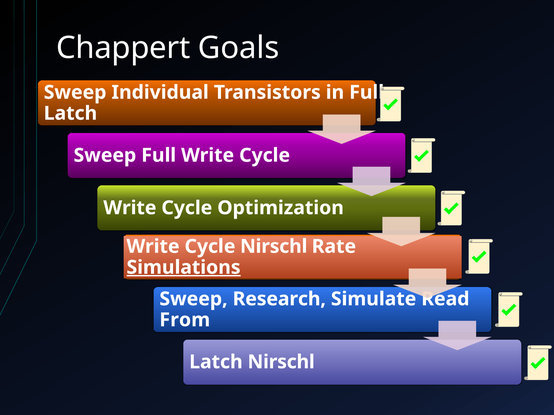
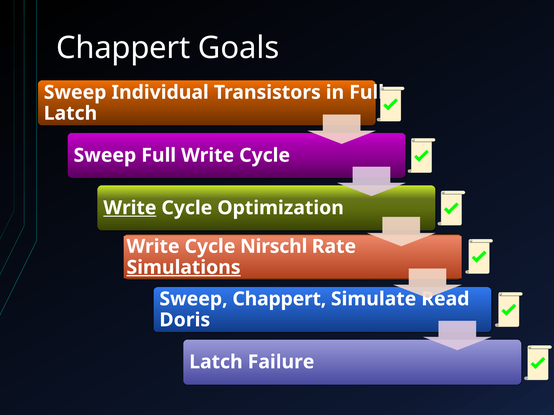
Write underline: none -> present (130, 208)
Sweep Research: Research -> Chappert (279, 299)
From: From -> Doris (185, 320)
Latch Nirschl: Nirschl -> Failure (281, 362)
